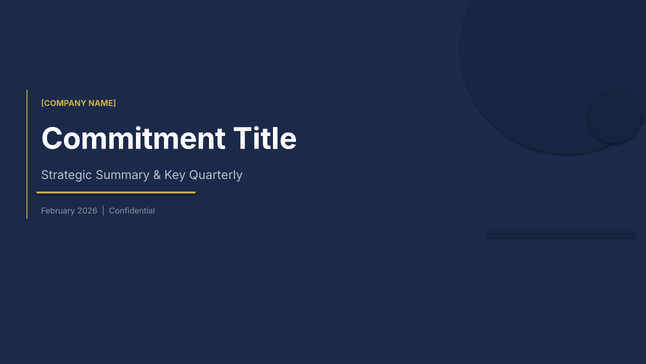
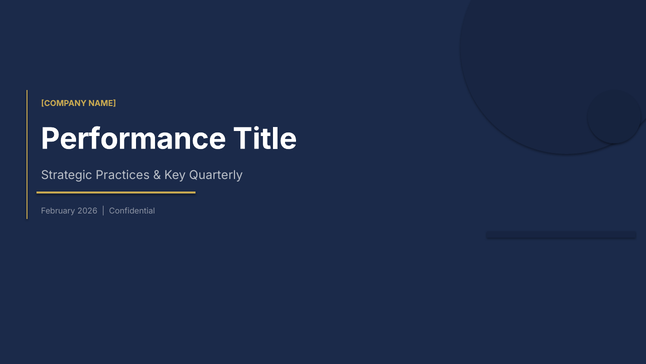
Commitment: Commitment -> Performance (134, 139)
Summary: Summary -> Practices (123, 175)
